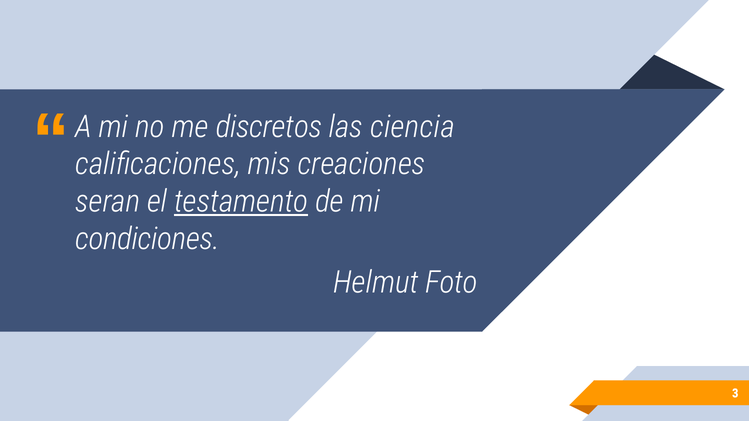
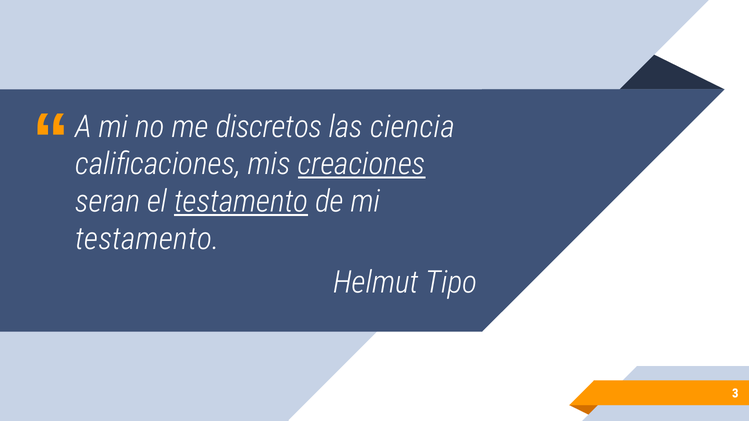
creaciones underline: none -> present (362, 164)
condiciones: condiciones -> testamento (147, 239)
Foto: Foto -> Tipo (451, 283)
